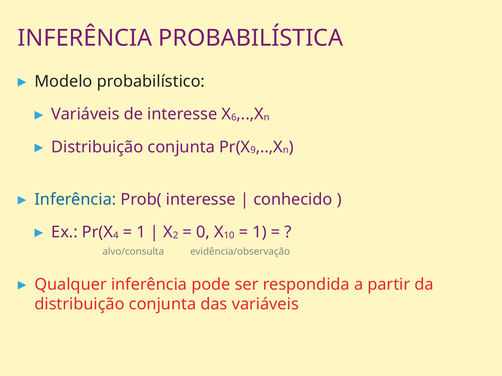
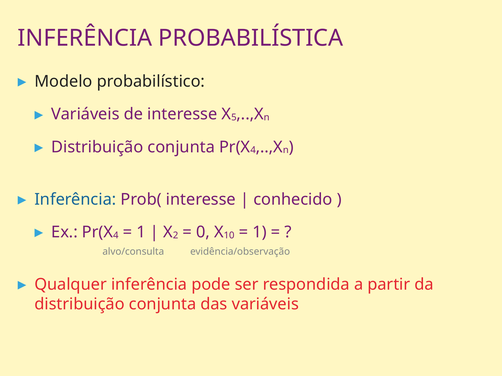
6: 6 -> 5 (234, 117)
9: 9 -> 4 (253, 150)
